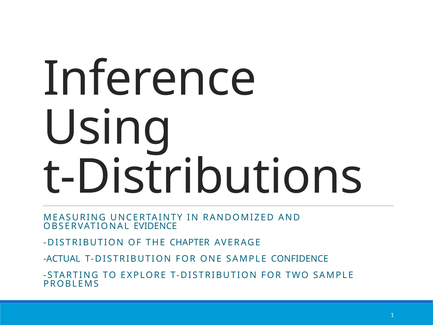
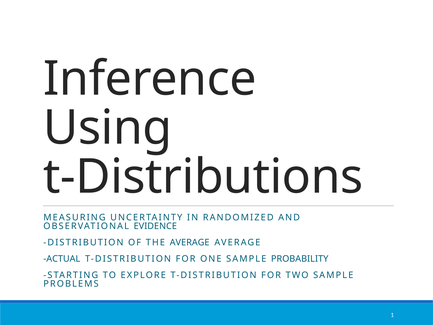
THE CHAPTER: CHAPTER -> AVERAGE (190, 242)
CONFIDENCE: CONFIDENCE -> PROBABILITY (300, 259)
